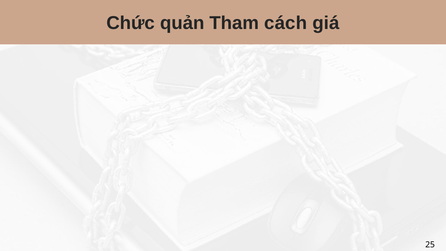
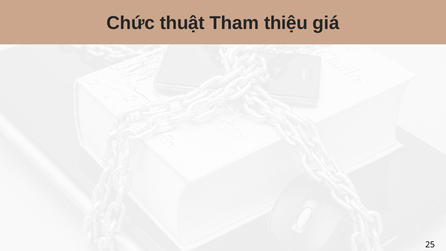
quản: quản -> thuật (182, 23)
cách: cách -> thiệu (286, 23)
